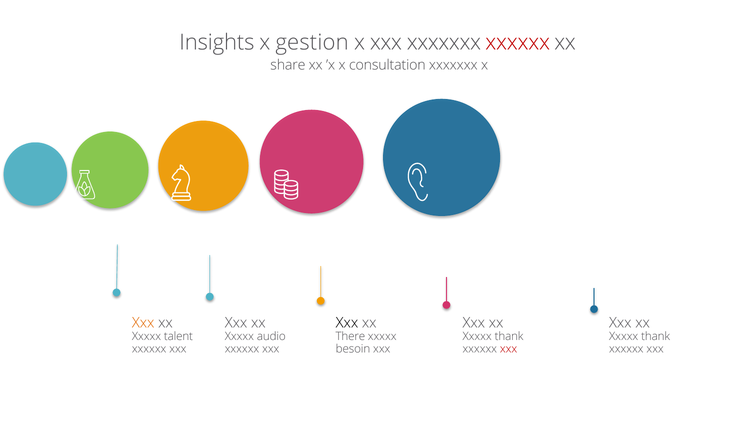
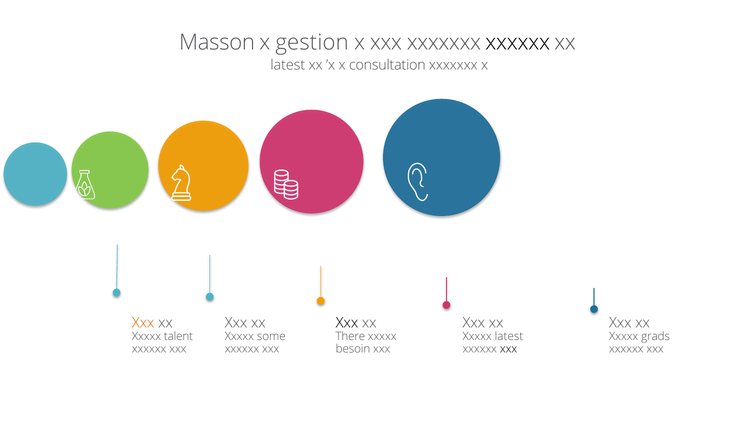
Insights: Insights -> Masson (217, 42)
xxxxxx colour: red -> black (518, 42)
share: share -> latest (288, 65)
audio: audio -> some (271, 336)
thank: thank -> latest (509, 336)
thank: thank -> grads (656, 336)
xxx colour: red -> black (509, 349)
